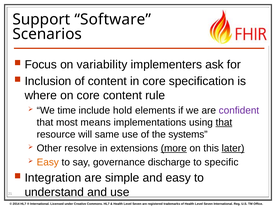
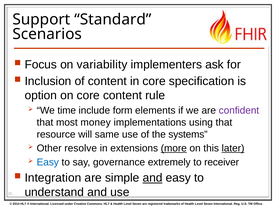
Software: Software -> Standard (113, 19)
where: where -> option (41, 95)
hold: hold -> form (123, 110)
means: means -> money (96, 122)
that underline: present -> none (224, 122)
Easy colour: orange -> blue (48, 162)
discharge: discharge -> extremely (169, 162)
specific: specific -> receiver (222, 162)
and underline: none -> present (153, 178)
